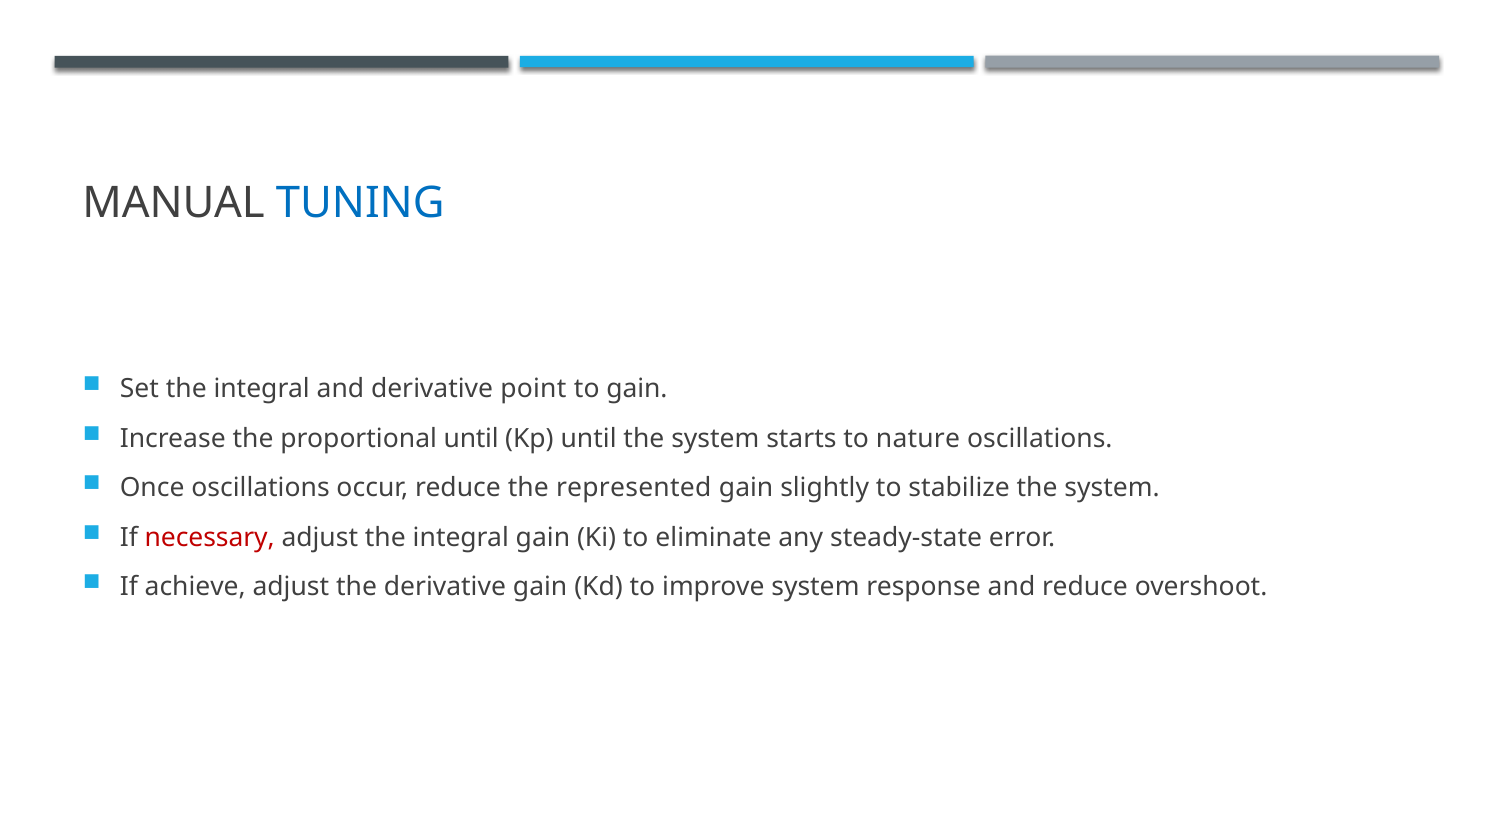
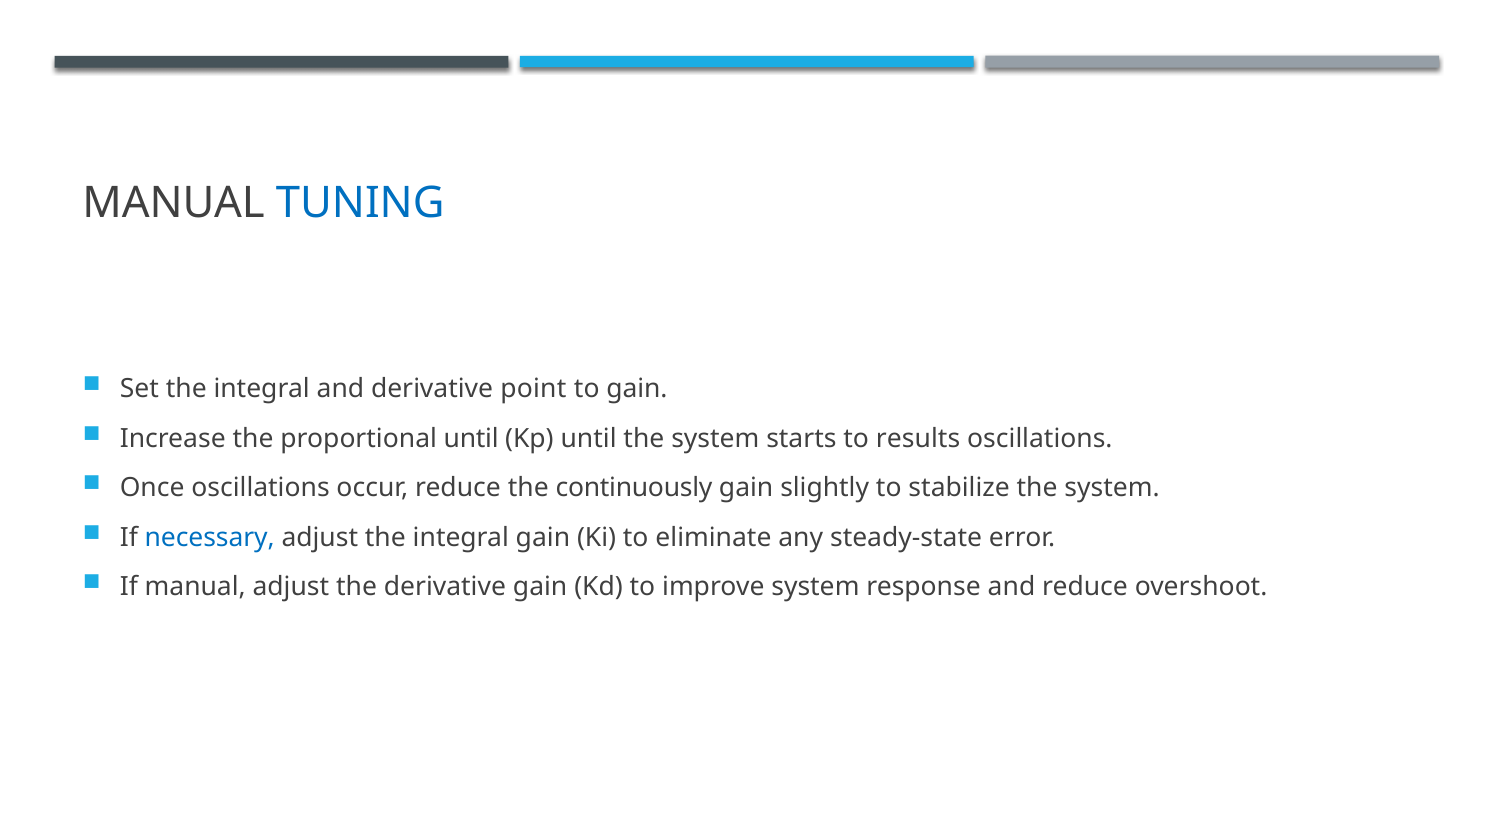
nature: nature -> results (918, 438)
represented: represented -> continuously (634, 488)
necessary colour: red -> blue (210, 538)
If achieve: achieve -> manual (195, 587)
